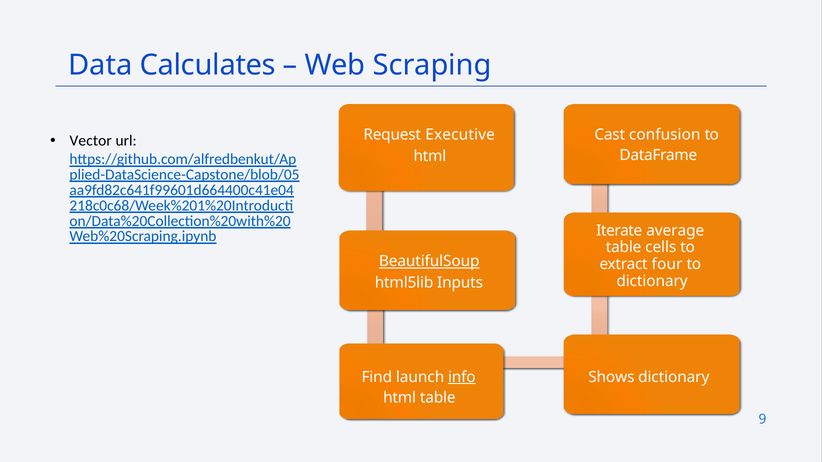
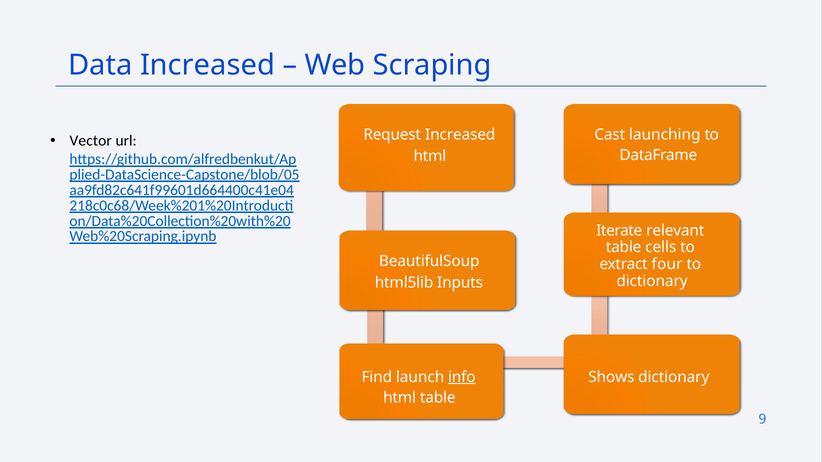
Data Calculates: Calculates -> Increased (208, 65)
confusion: confusion -> launching (665, 135)
Request Executive: Executive -> Increased (460, 135)
average: average -> relevant (675, 231)
BeautifulSoup underline: present -> none (429, 261)
